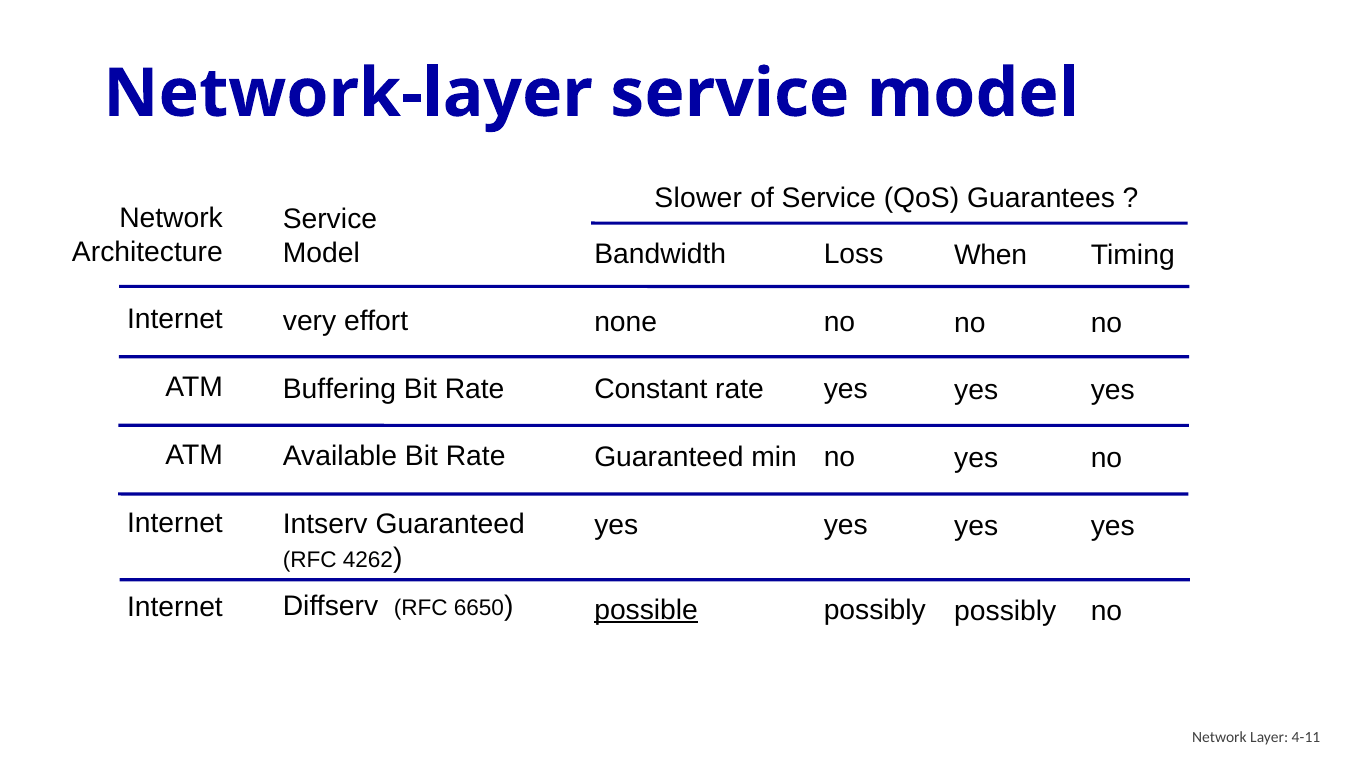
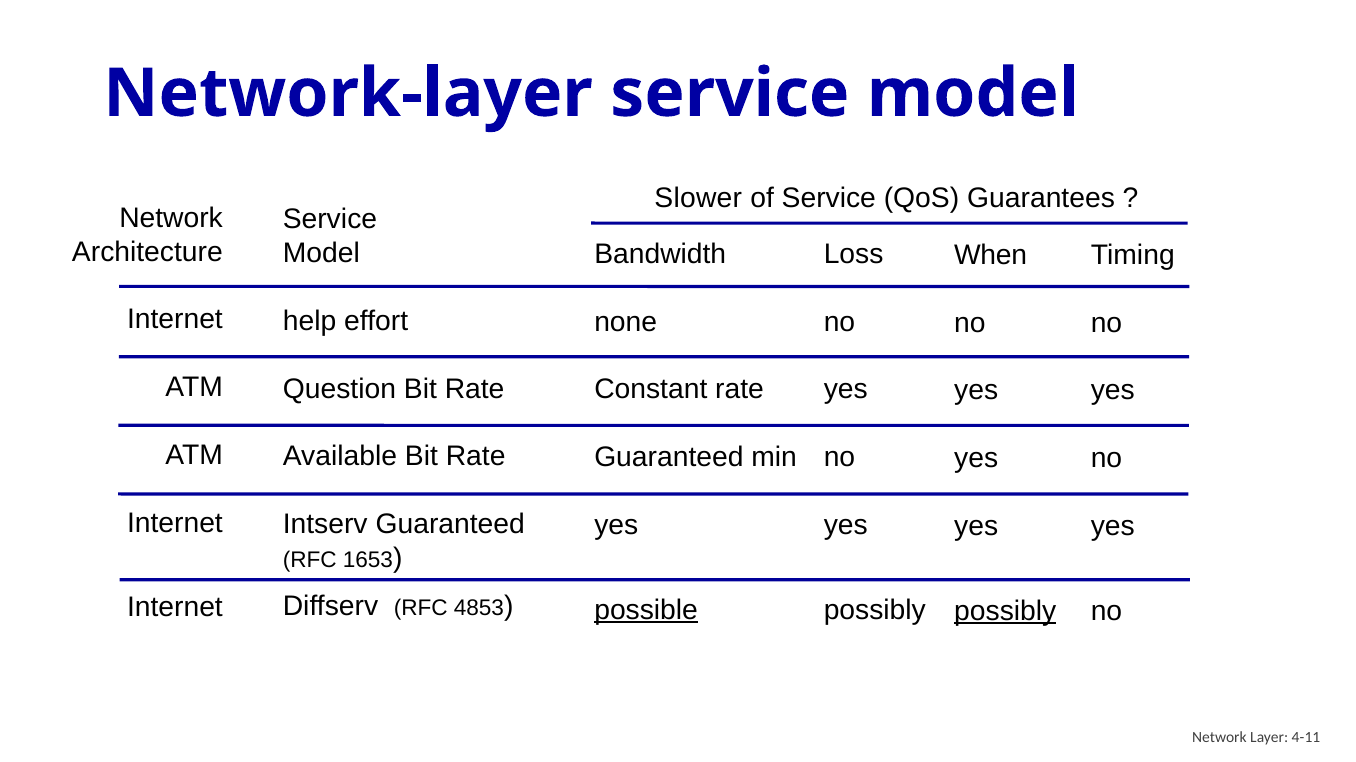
very: very -> help (310, 321)
Buffering: Buffering -> Question (339, 389)
4262: 4262 -> 1653 (368, 561)
6650: 6650 -> 4853 (479, 609)
possibly underline: none -> present (1005, 611)
